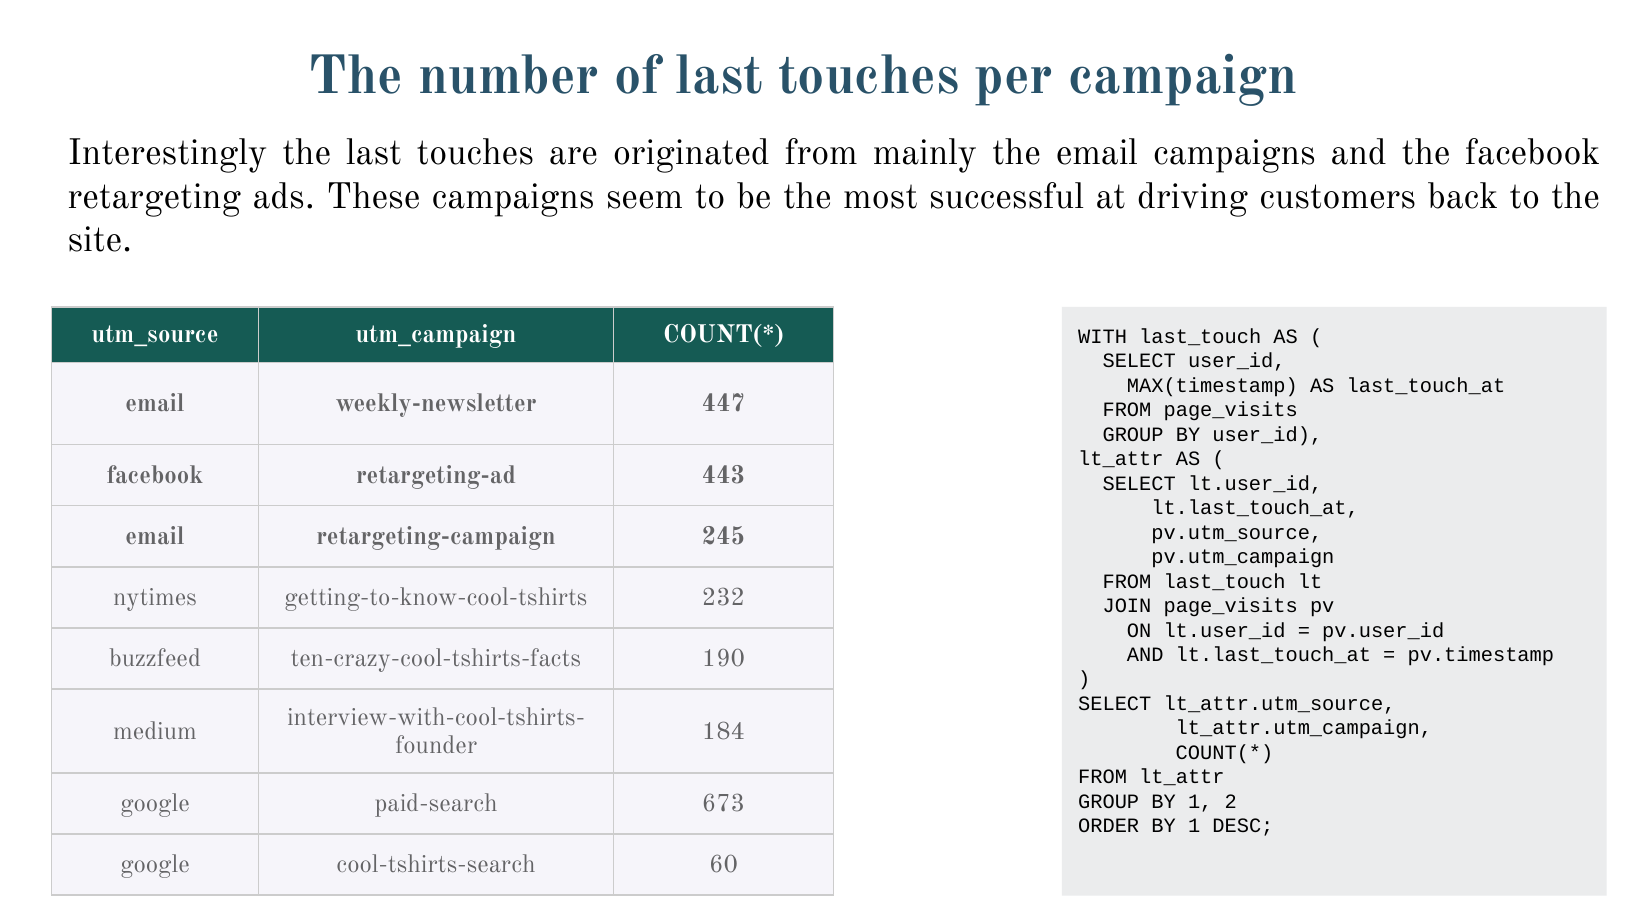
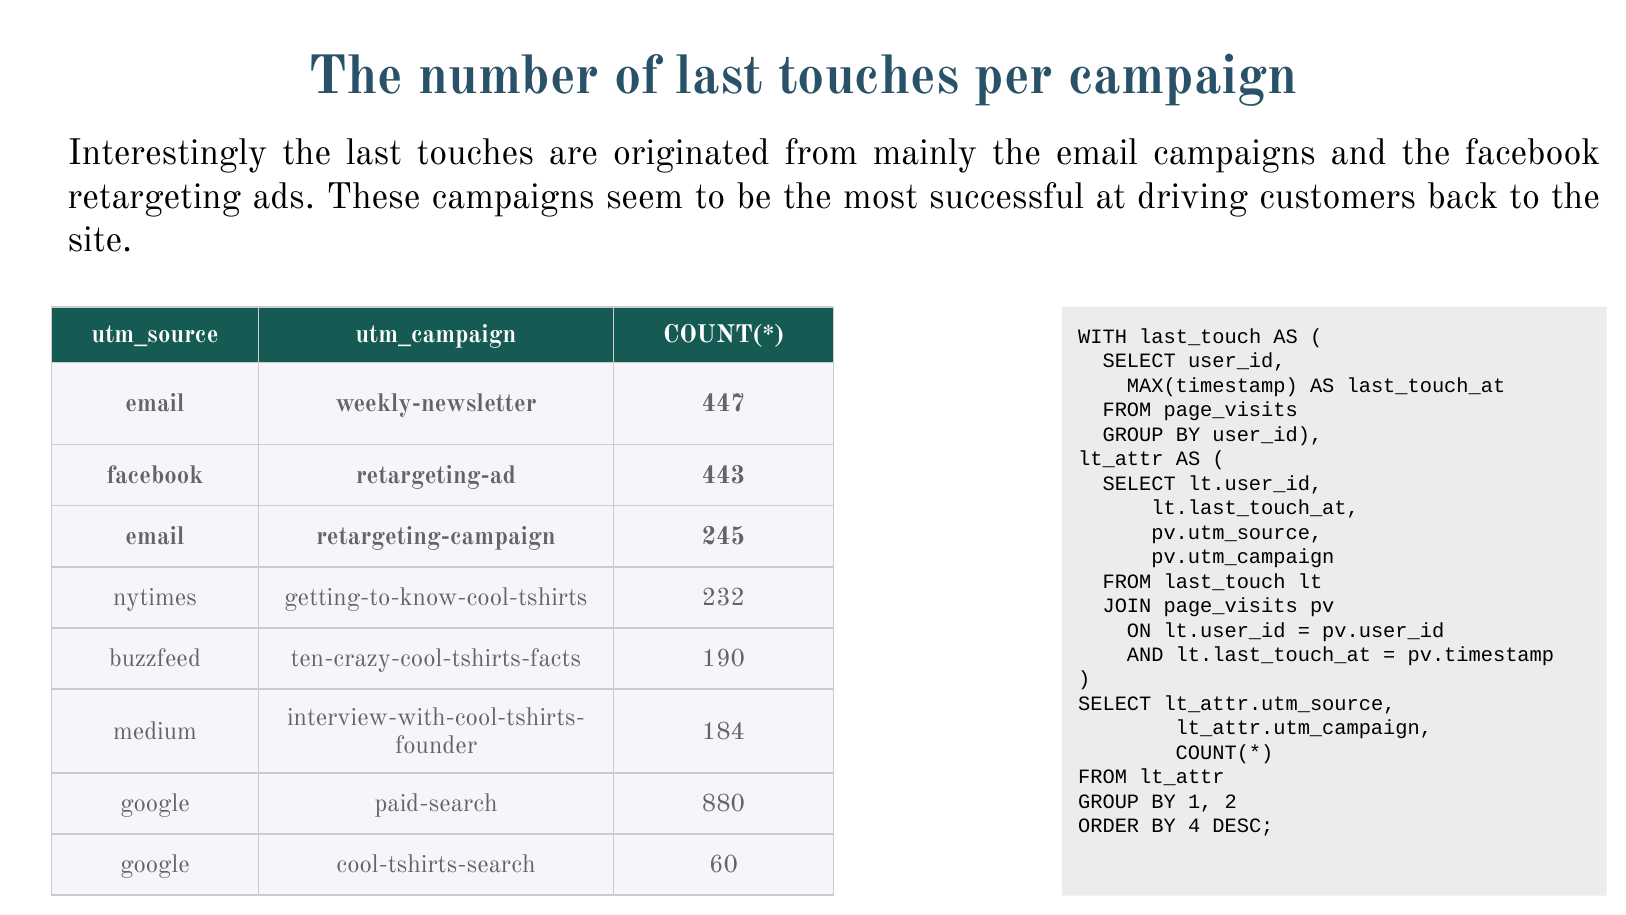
673: 673 -> 880 (724, 803)
ORDER BY 1: 1 -> 4 (1194, 826)
